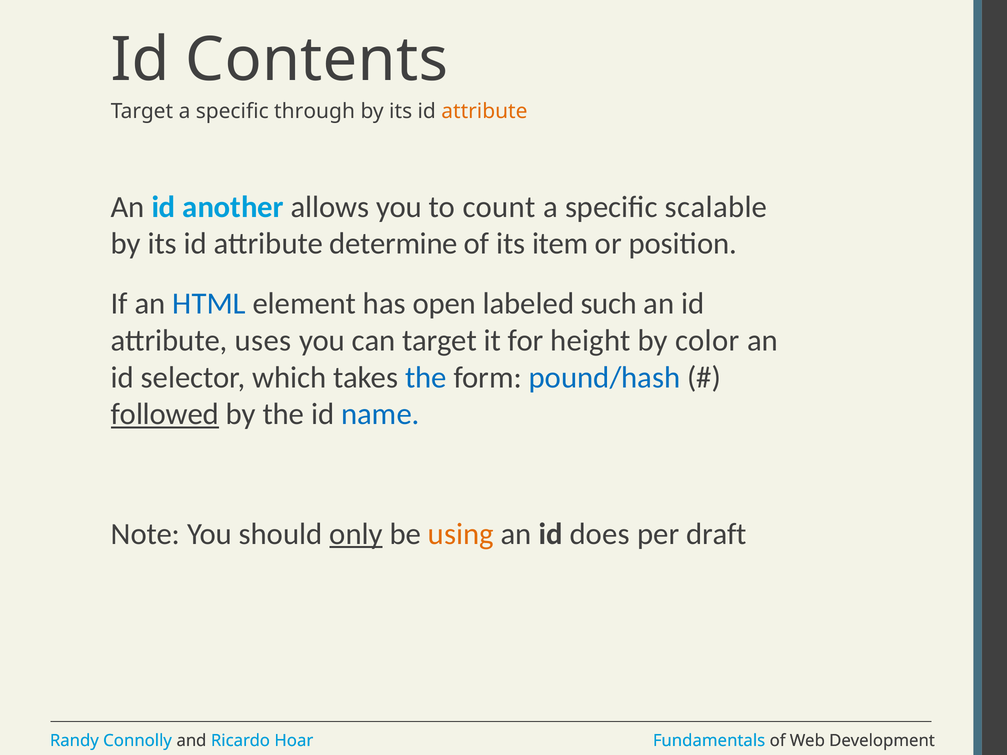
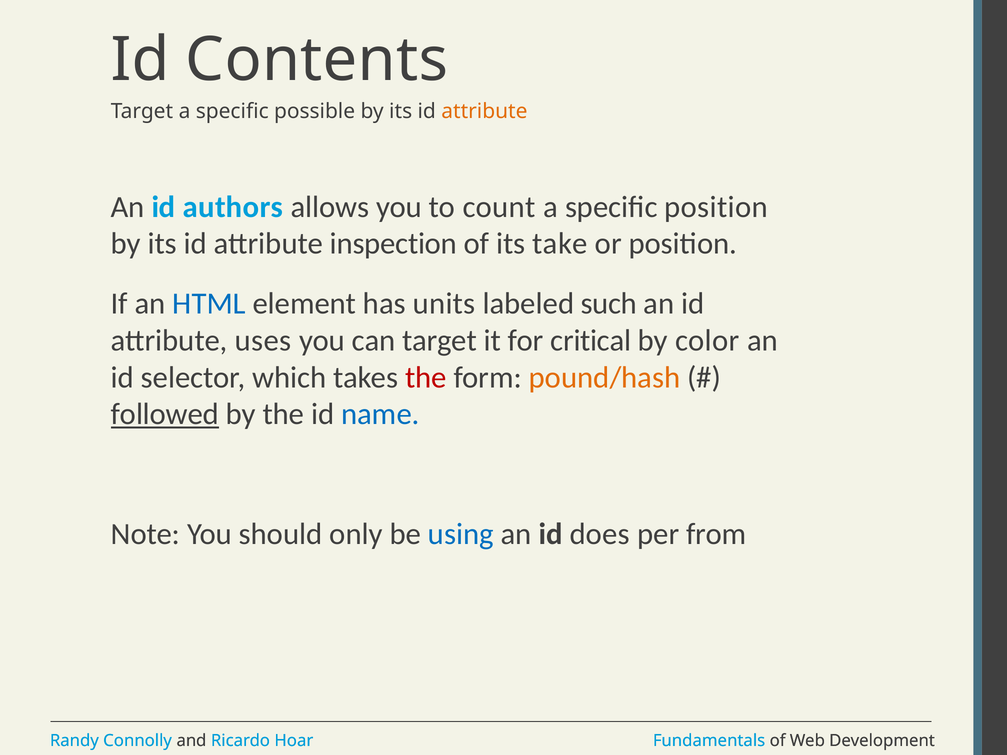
through: through -> possible (315, 111)
another: another -> authors (233, 207)
specific scalable: scalable -> position (716, 207)
determine: determine -> inspection (393, 244)
item: item -> take (560, 244)
open: open -> units (444, 304)
height: height -> critical (591, 341)
the colour: blue -> red (426, 378)
pound/hash colour: blue -> orange (605, 378)
only underline: present -> none (356, 534)
using colour: orange -> blue (461, 534)
draft: draft -> from (716, 534)
